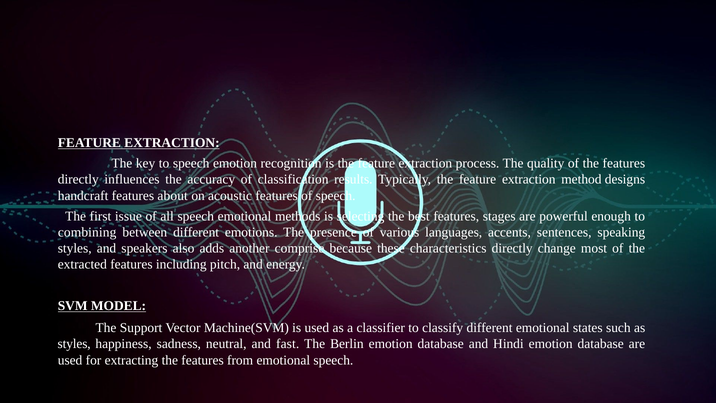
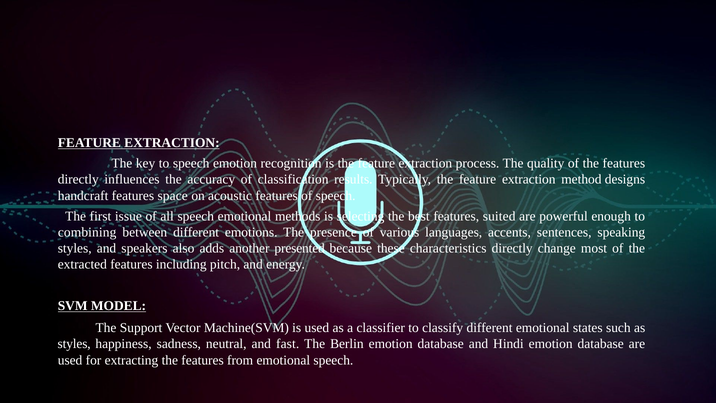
about: about -> space (173, 195)
stages: stages -> suited (499, 216)
comprise: comprise -> presented (300, 248)
